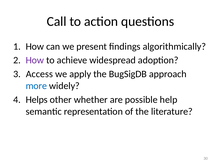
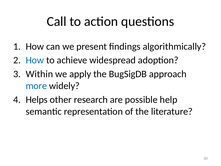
How colour: purple -> blue (35, 60)
Access: Access -> Within (39, 74)
whether: whether -> research (91, 99)
